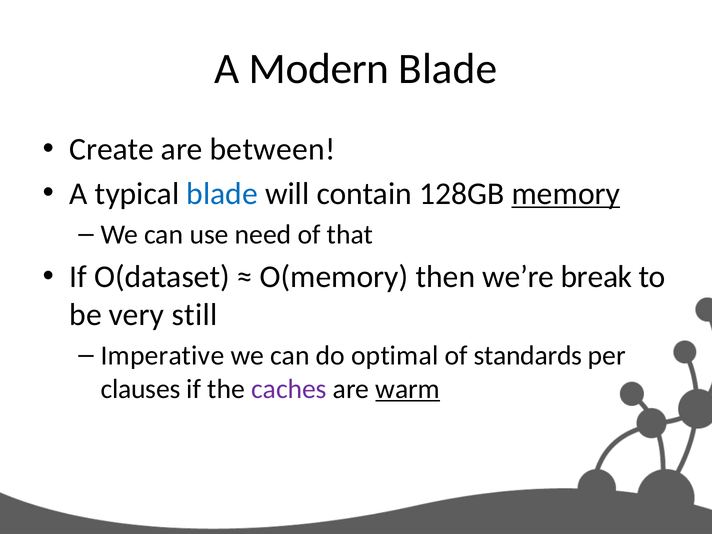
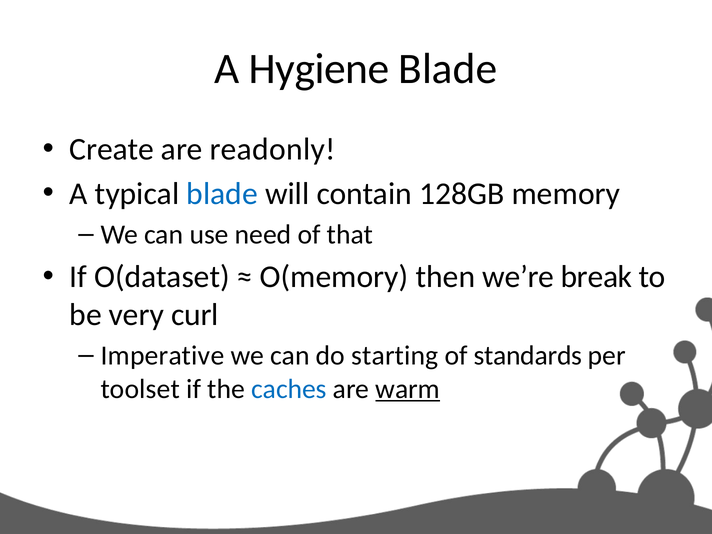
Modern: Modern -> Hygiene (319, 69)
between: between -> readonly (273, 149)
memory underline: present -> none (566, 194)
still: still -> curl (195, 315)
optimal: optimal -> starting (395, 356)
clauses: clauses -> toolset (140, 389)
caches colour: purple -> blue (289, 389)
